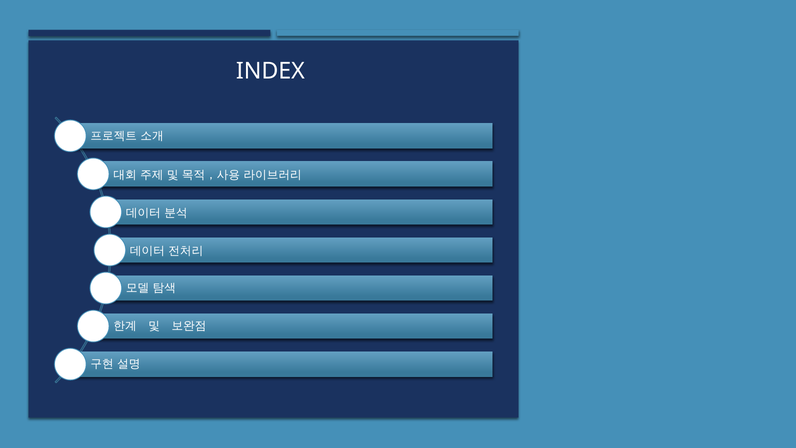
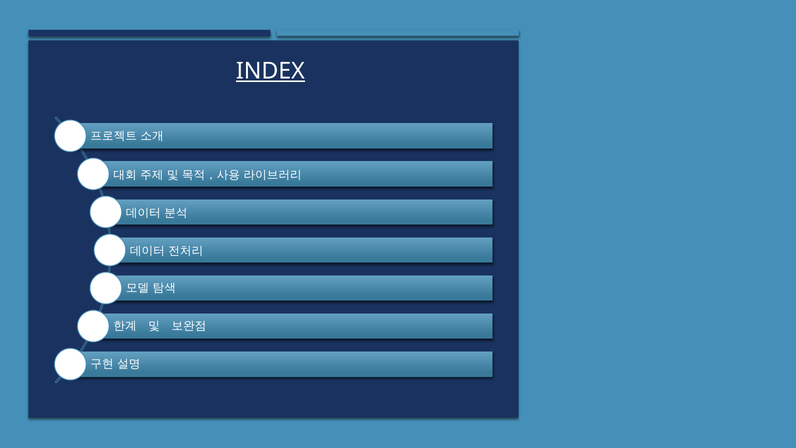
INDEX underline: none -> present (270, 71)
